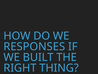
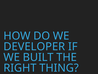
RESPONSES: RESPONSES -> DEVELOPER (34, 46)
